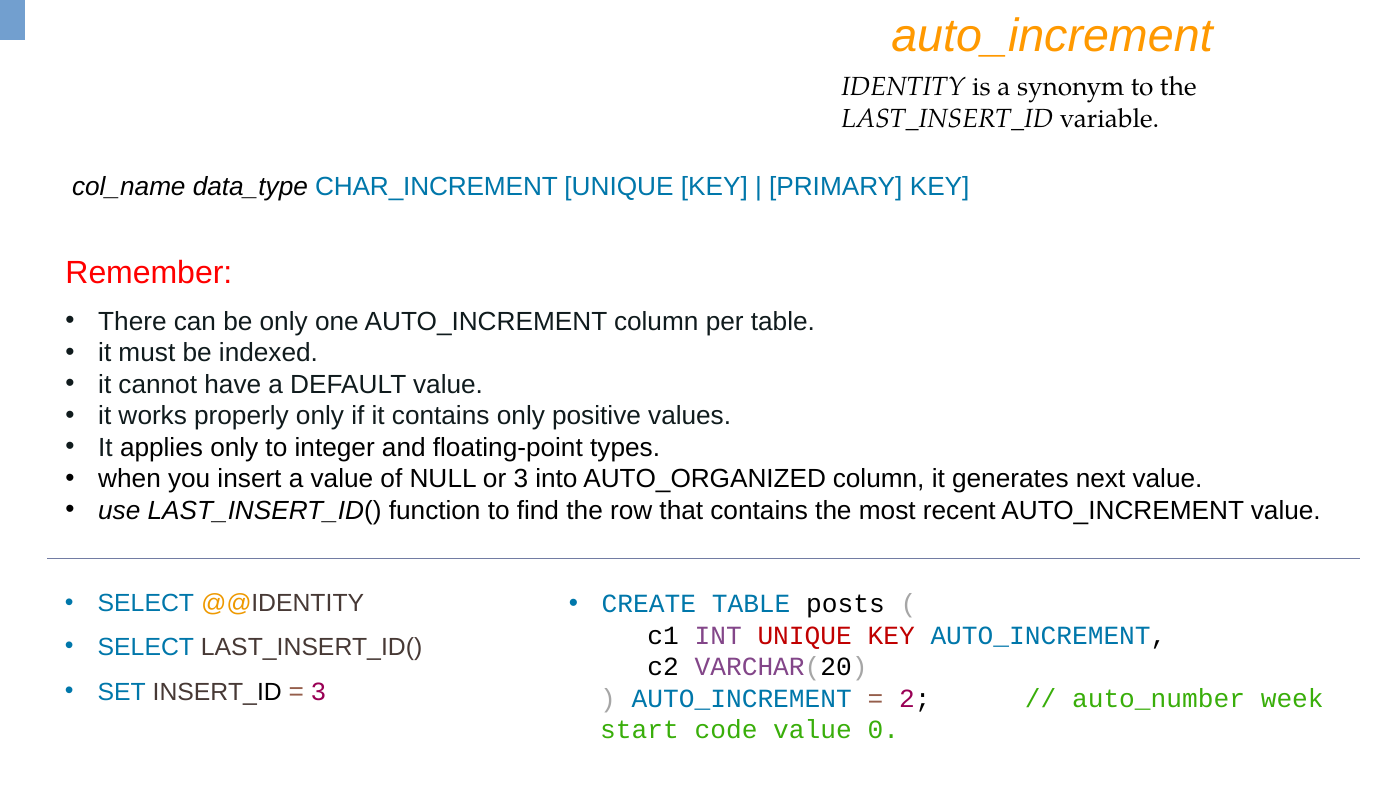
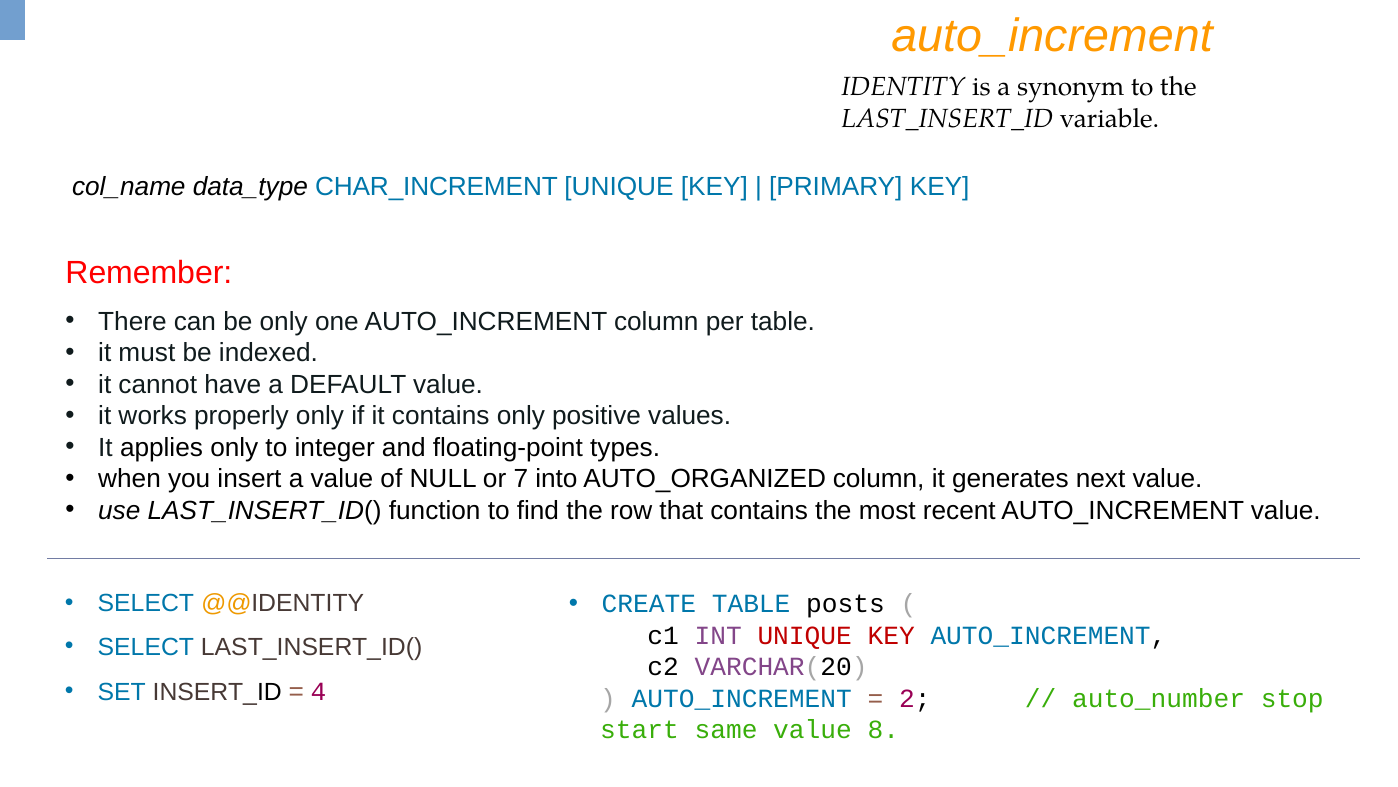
or 3: 3 -> 7 (521, 479)
3: 3 -> 4 (318, 691)
week: week -> stop (1292, 698)
code: code -> same (726, 730)
0: 0 -> 8 (883, 730)
